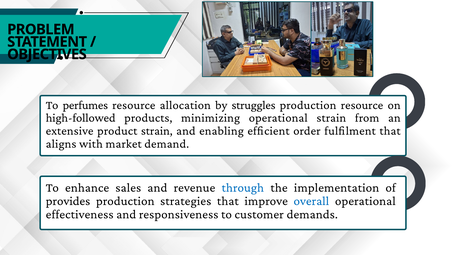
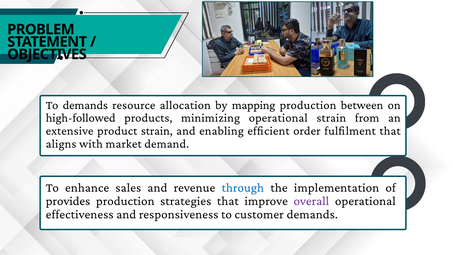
To perfumes: perfumes -> demands (85, 105)
struggles: struggles -> mapping (254, 105)
production resource: resource -> between (362, 105)
overall colour: blue -> purple (311, 201)
